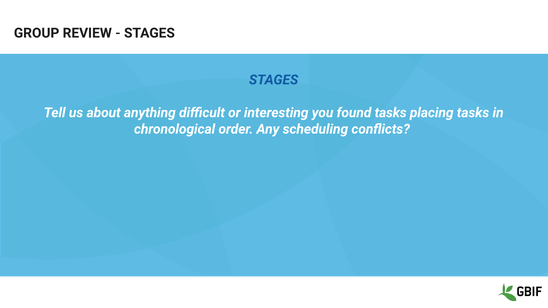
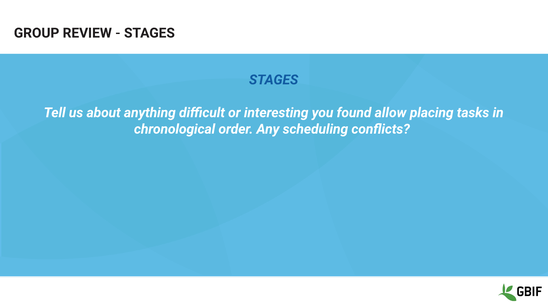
found tasks: tasks -> allow (391, 113)
